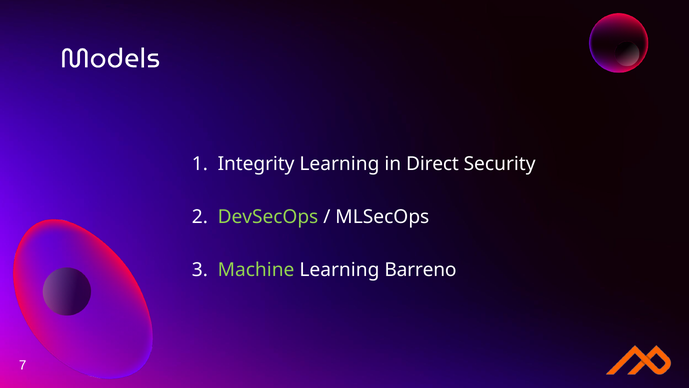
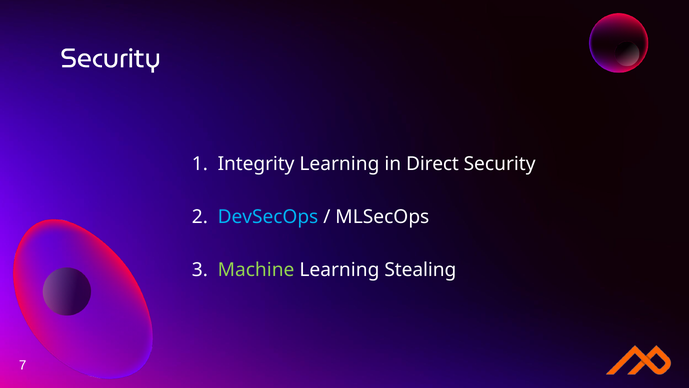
Models: Models -> Security (111, 58)
DevSecOps colour: light green -> light blue (268, 217)
Barreno: Barreno -> Stealing (420, 270)
